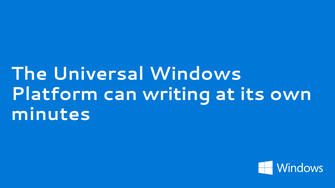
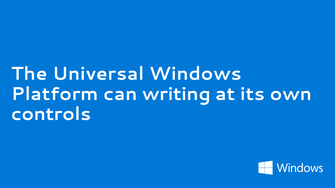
minutes: minutes -> controls (51, 114)
